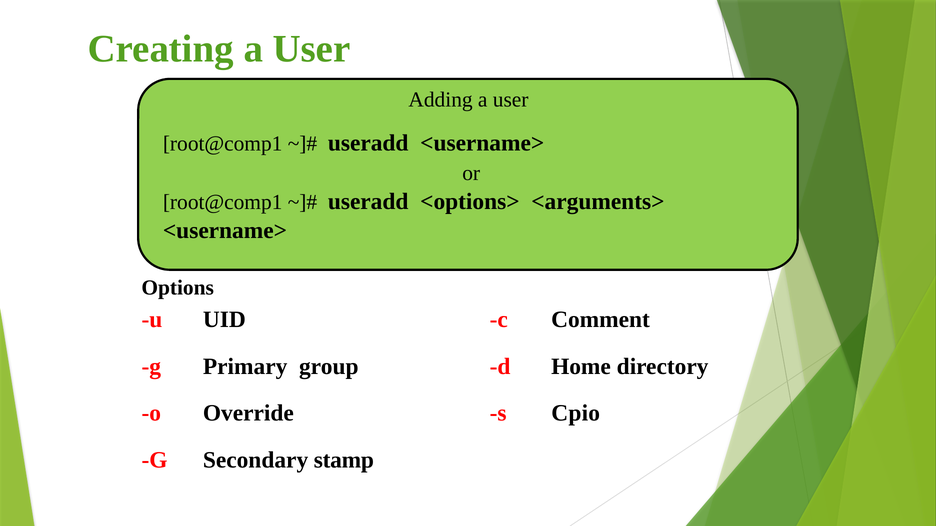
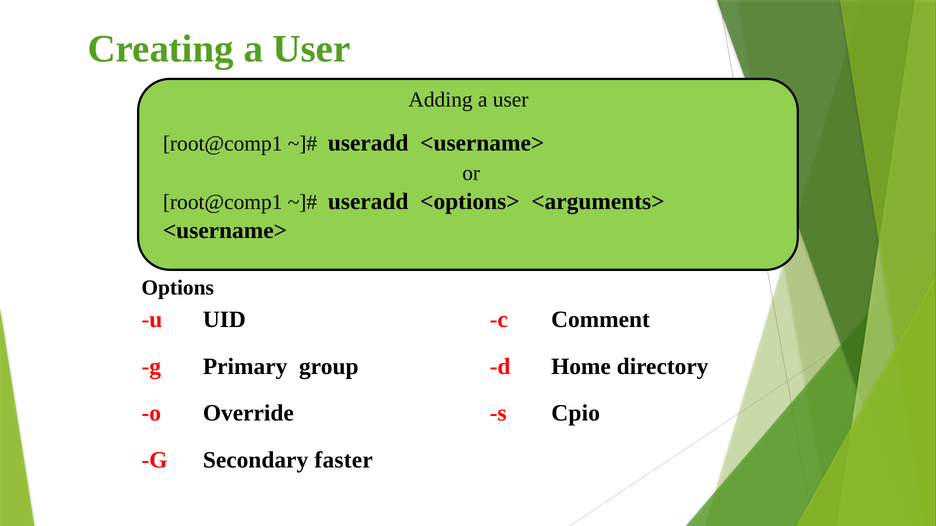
stamp: stamp -> faster (344, 460)
